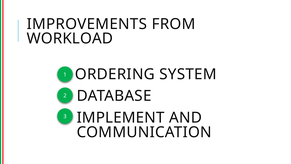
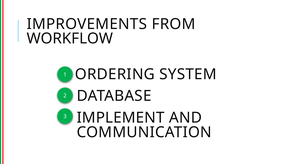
WORKLOAD: WORKLOAD -> WORKFLOW (70, 39)
